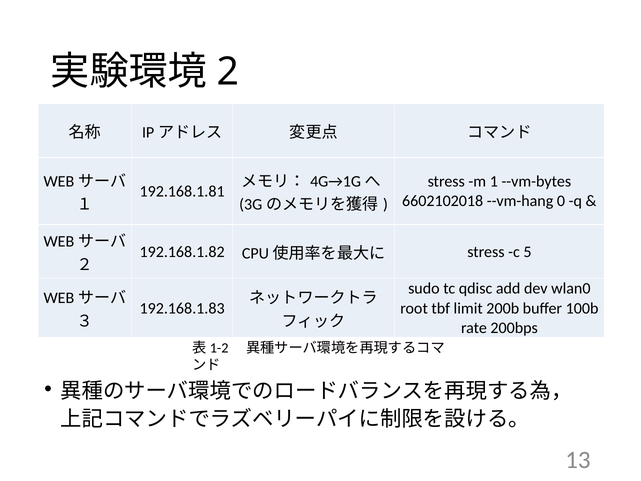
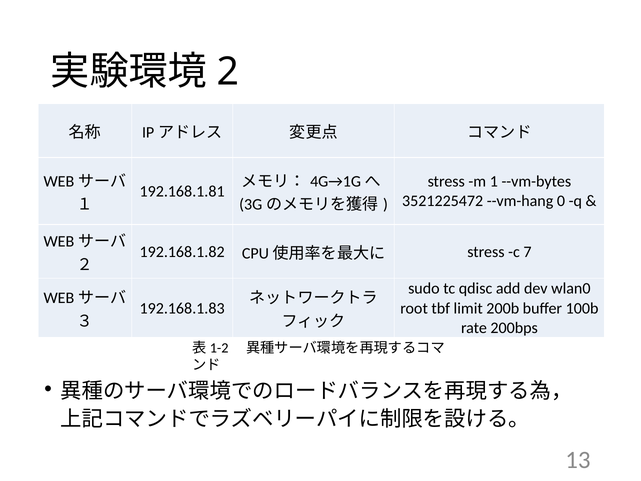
6602102018: 6602102018 -> 3521225472 (443, 201)
5: 5 -> 7 (527, 252)
